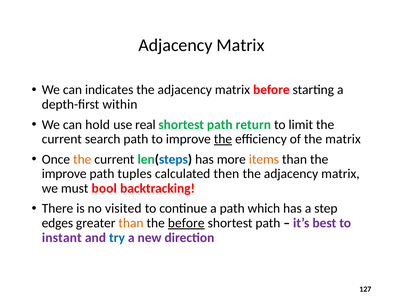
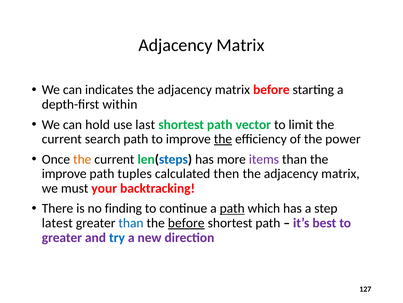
real: real -> last (145, 124)
return: return -> vector (253, 124)
the matrix: matrix -> power (343, 139)
items colour: orange -> purple (264, 159)
bool: bool -> your (104, 188)
visited: visited -> finding (123, 208)
path underline: none -> present (232, 208)
edges: edges -> latest (57, 222)
than colour: orange -> blue (131, 222)
instant: instant -> greater (62, 237)
